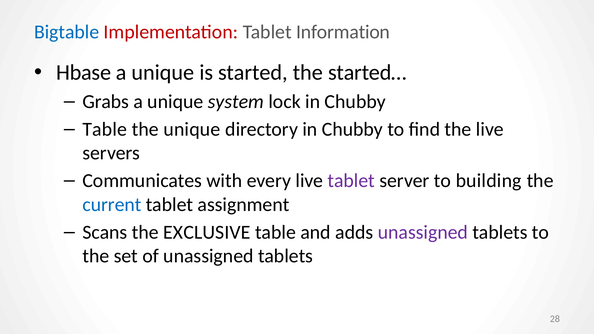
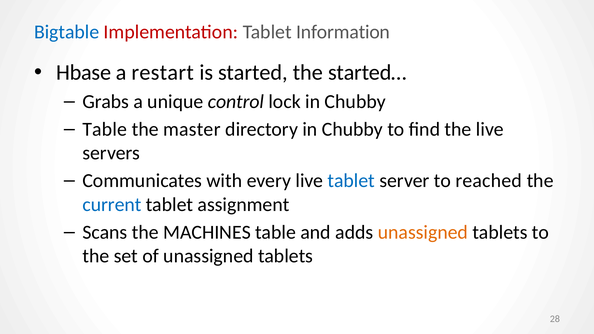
unique: unique -> restart (163, 73)
system: system -> control (236, 102)
the unique: unique -> master (192, 129)
tablet colour: purple -> blue (351, 181)
building: building -> reached (489, 181)
EXCLUSIVE: EXCLUSIVE -> MACHINES (207, 232)
unassigned colour: purple -> orange (423, 232)
